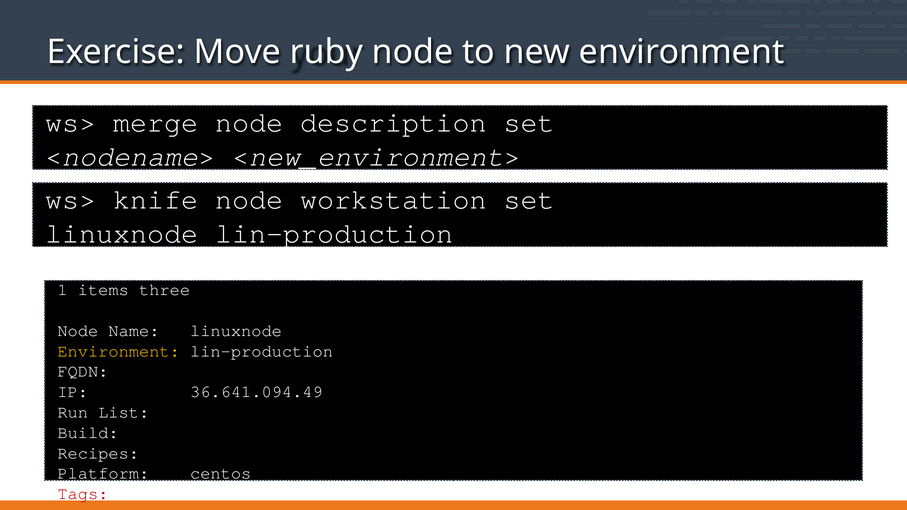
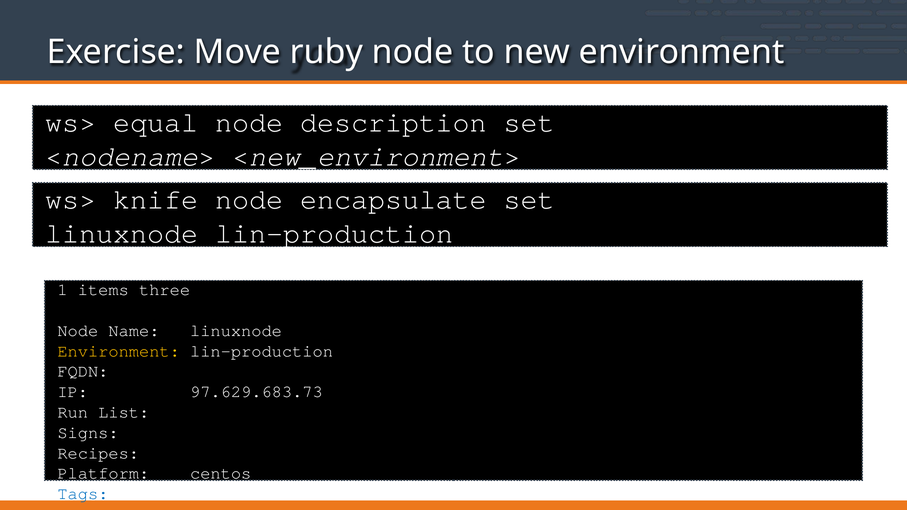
merge: merge -> equal (156, 122)
workstation: workstation -> encapsulate (394, 200)
36.641.094.49: 36.641.094.49 -> 97.629.683.73 (256, 392)
Build: Build -> Signs (88, 433)
Tags colour: red -> blue (83, 494)
